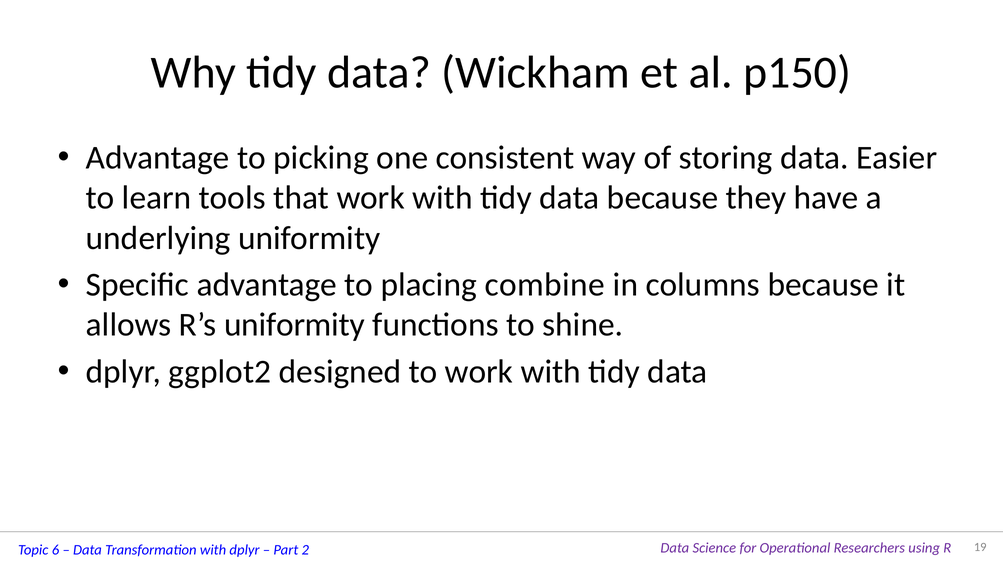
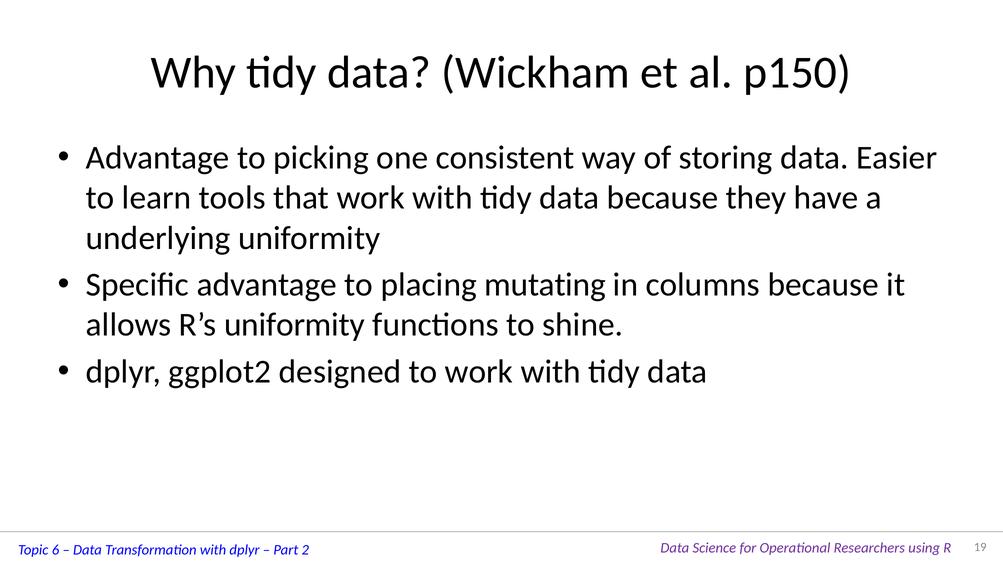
combine: combine -> mutating (545, 285)
